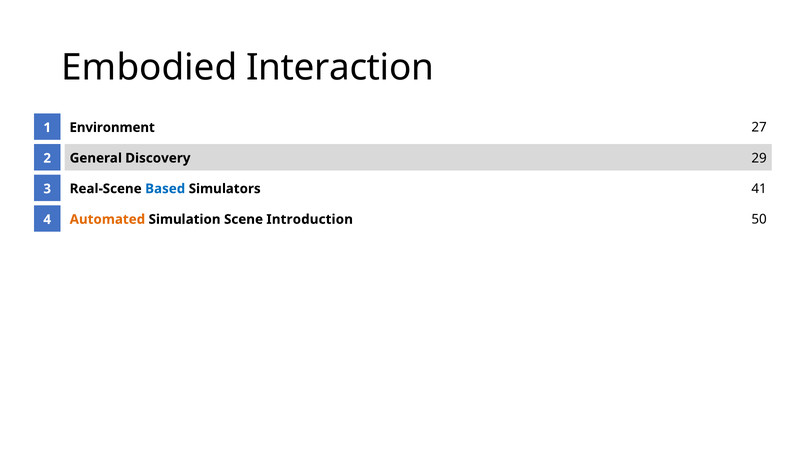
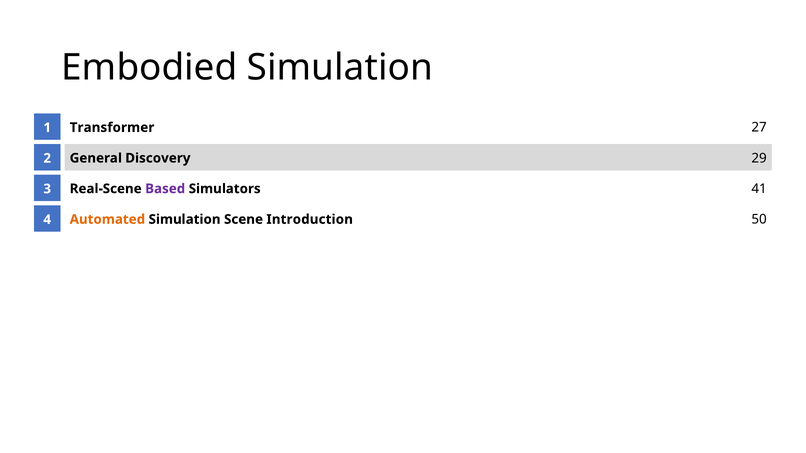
Embodied Interaction: Interaction -> Simulation (340, 68)
Environment: Environment -> Transformer (112, 128)
Based colour: blue -> purple (165, 189)
